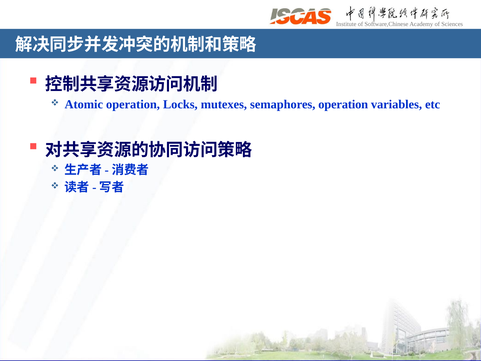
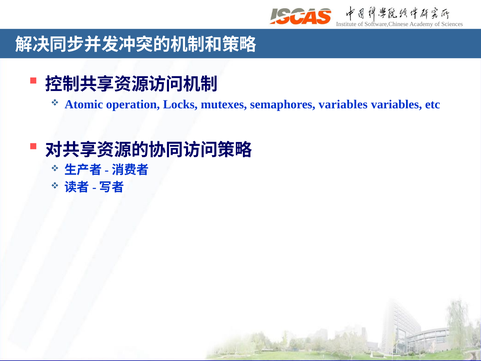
semaphores operation: operation -> variables (343, 104)
